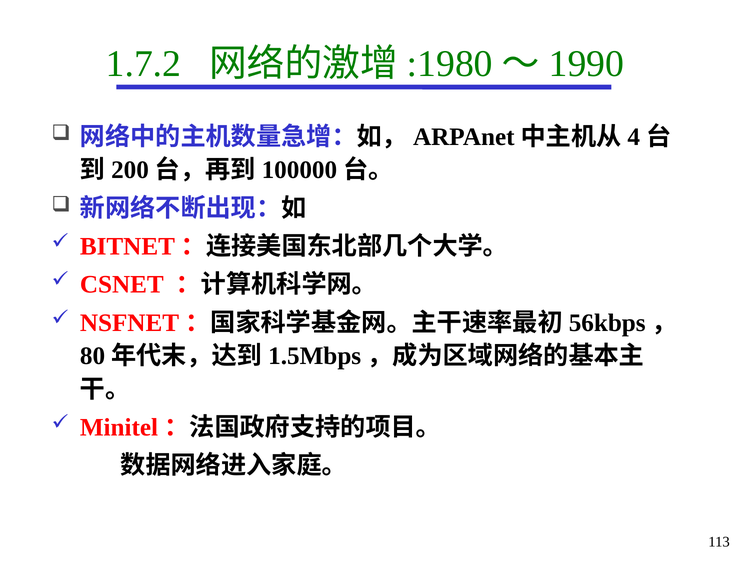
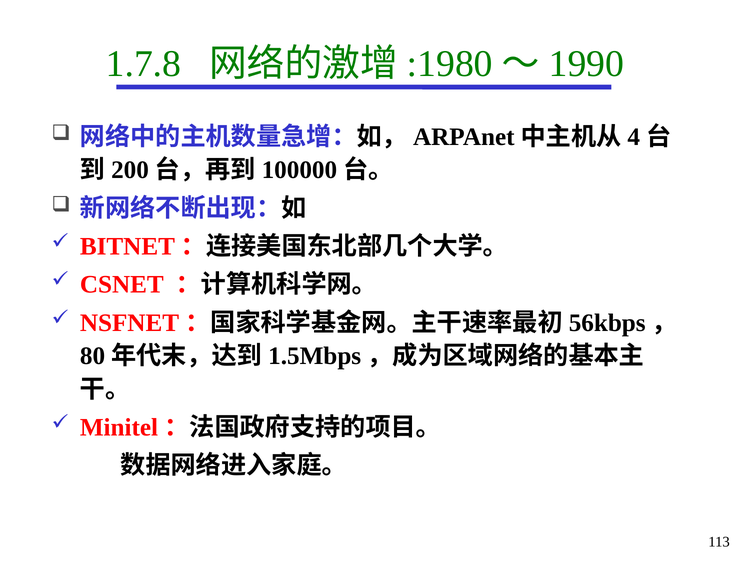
1.7.2: 1.7.2 -> 1.7.8 (143, 64)
